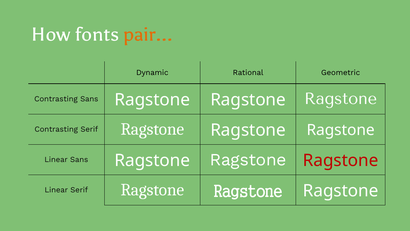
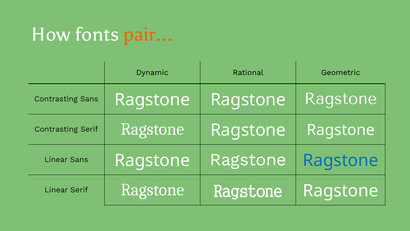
Ragstone colour: red -> blue (341, 160)
